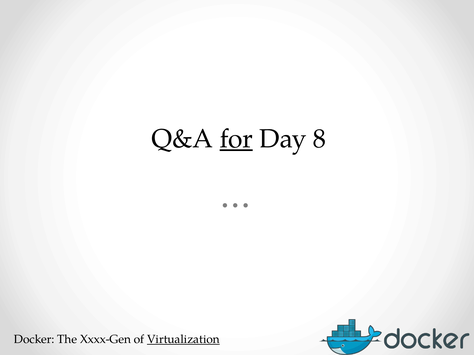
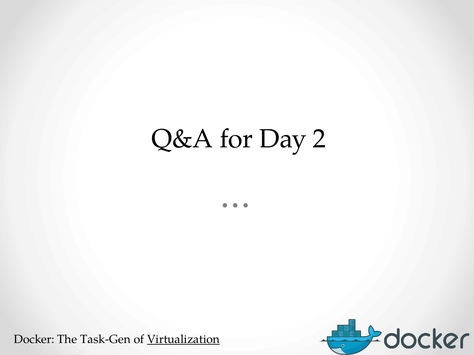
for underline: present -> none (236, 139)
8: 8 -> 2 (320, 139)
Xxxx-Gen: Xxxx-Gen -> Task-Gen (105, 340)
